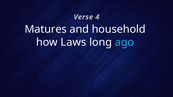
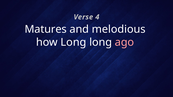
household: household -> melodious (119, 29)
how Laws: Laws -> Long (73, 42)
ago colour: light blue -> pink (124, 42)
